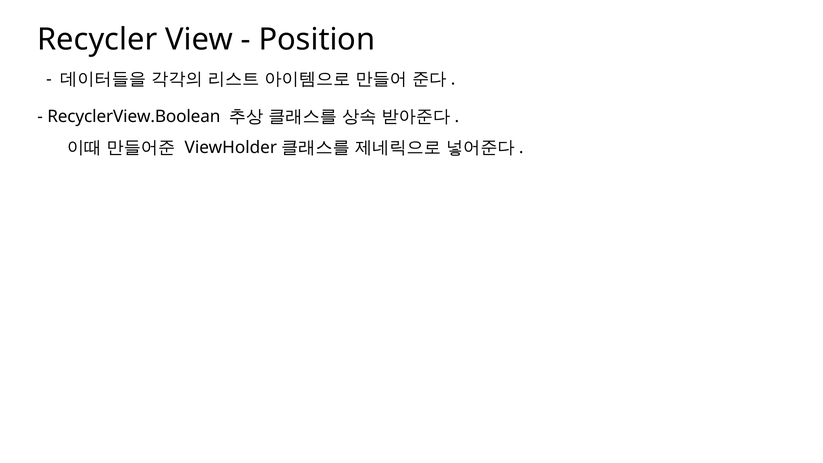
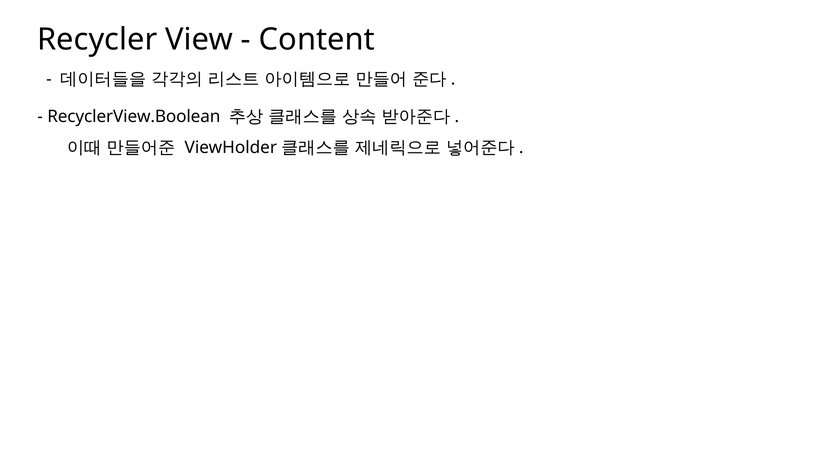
Position: Position -> Content (317, 40)
